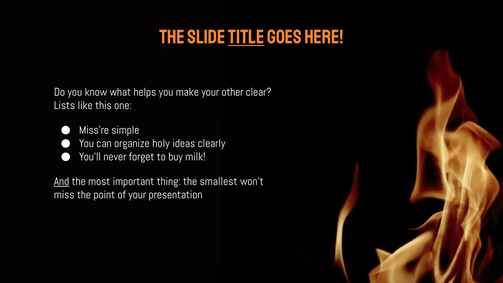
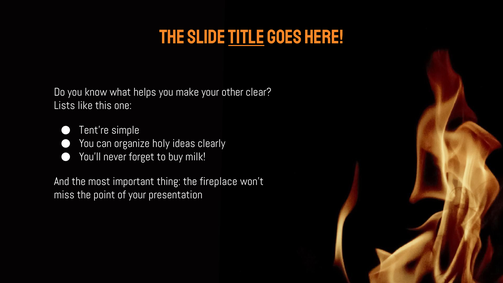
Miss’re: Miss’re -> Tent’re (94, 130)
And underline: present -> none (62, 182)
smallest: smallest -> fireplace (219, 182)
